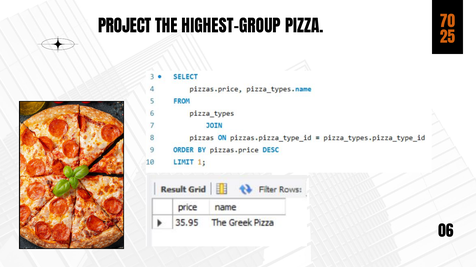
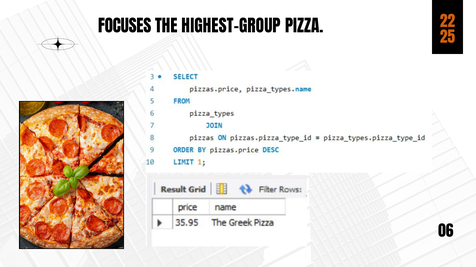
PROJECT: PROJECT -> FOCUSES (125, 27)
70: 70 -> 22 (447, 22)
